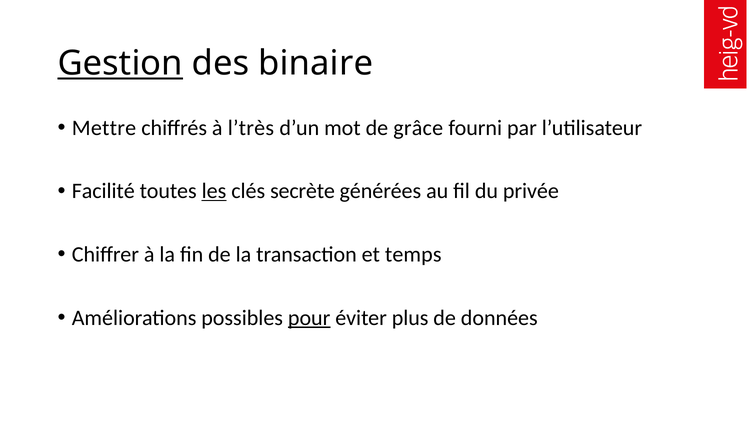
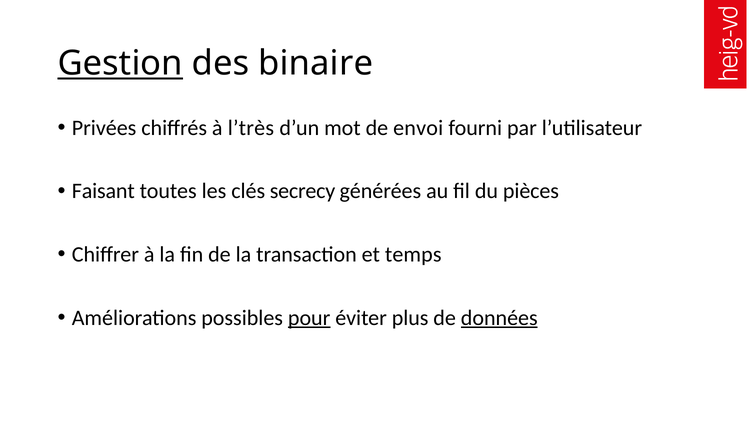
Mettre: Mettre -> Privées (104, 128)
grâce: grâce -> envoi (418, 128)
Facilité: Facilité -> Faisant (103, 191)
les underline: present -> none (214, 191)
secrète: secrète -> secrecy (303, 191)
privée: privée -> pièces (531, 191)
données underline: none -> present (499, 318)
